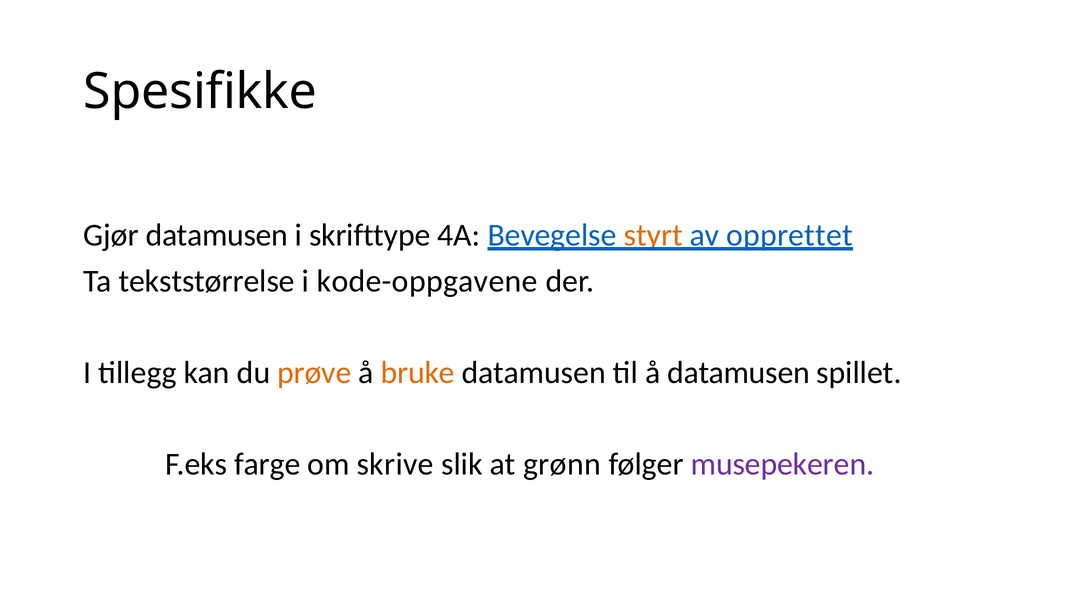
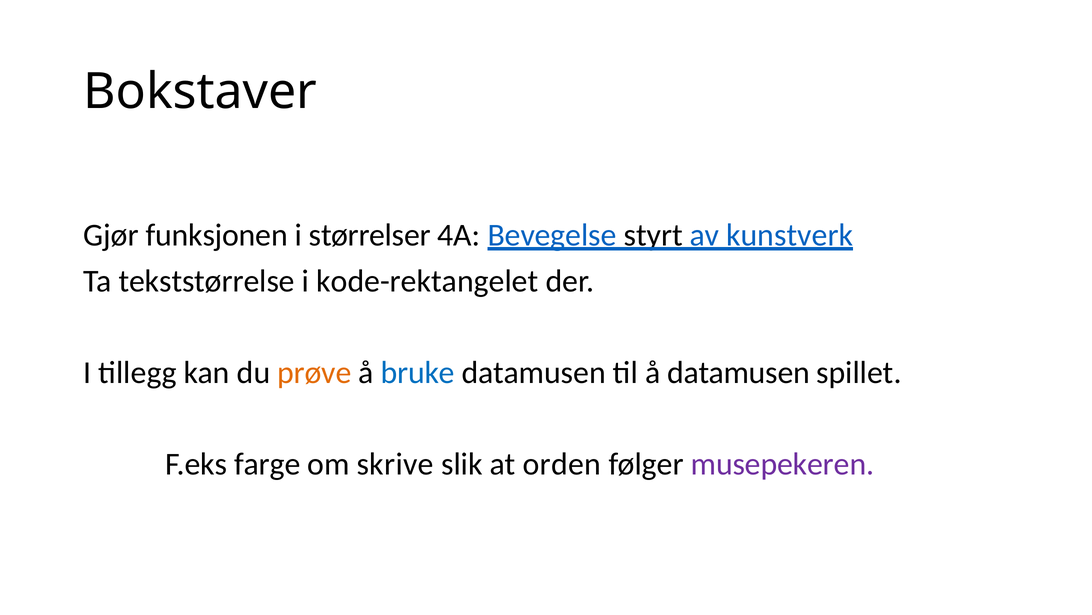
Spesifikke: Spesifikke -> Bokstaver (200, 92)
Gjør datamusen: datamusen -> funksjonen (217, 235)
skrifttype: skrifttype -> størrelser (370, 235)
styrt colour: orange -> black (653, 235)
opprettet: opprettet -> kunstverk (790, 235)
kode-oppgavene: kode-oppgavene -> kode-rektangelet (427, 281)
bruke colour: orange -> blue (418, 372)
grønn: grønn -> orden (562, 464)
